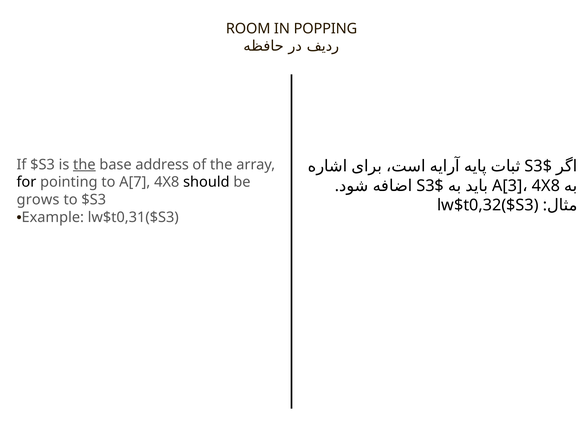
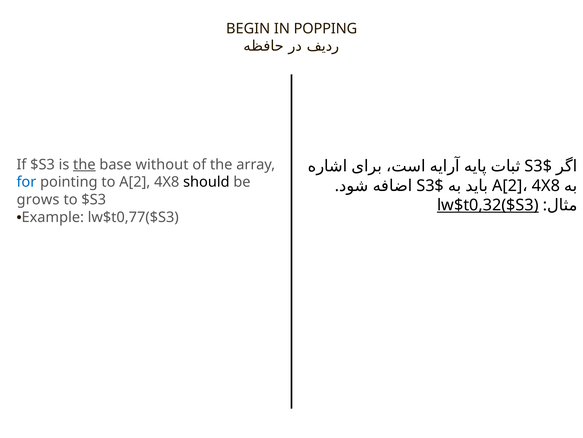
ROOM: ROOM -> BEGIN (248, 29)
address: address -> without (162, 164)
for colour: black -> blue (26, 182)
to A[7: A[7 -> A[2 (135, 182)
A[3: A[3 -> A[2 (507, 185)
lw$t0,32($S3 underline: none -> present (488, 205)
lw$t0,31($S3: lw$t0,31($S3 -> lw$t0,77($S3 (133, 217)
